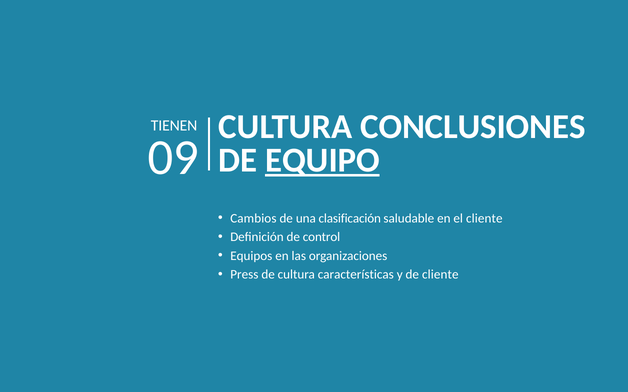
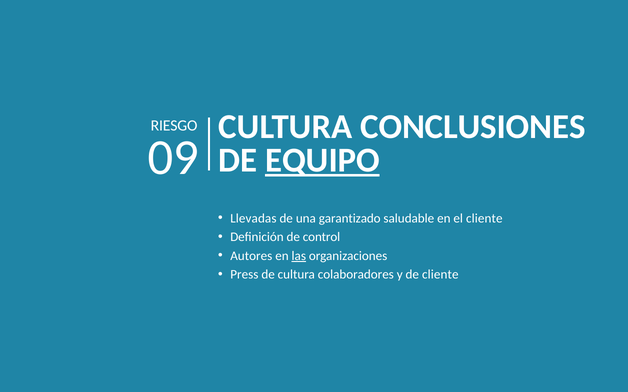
TIENEN: TIENEN -> RIESGO (174, 125)
Cambios: Cambios -> Llevadas (253, 218)
clasificación: clasificación -> garantizado (350, 218)
Equipos: Equipos -> Autores (251, 256)
las underline: none -> present (299, 256)
características: características -> colaboradores (356, 275)
